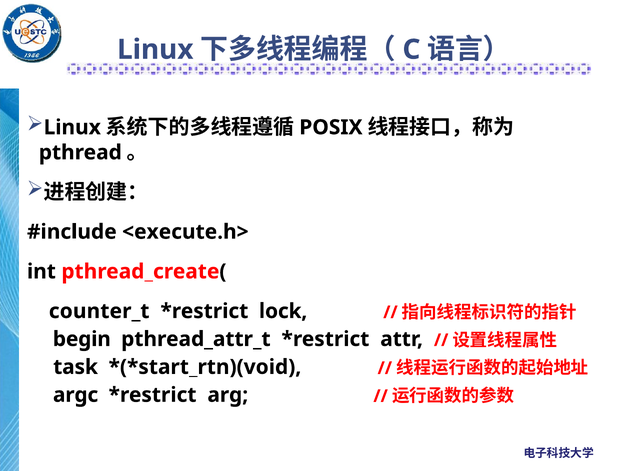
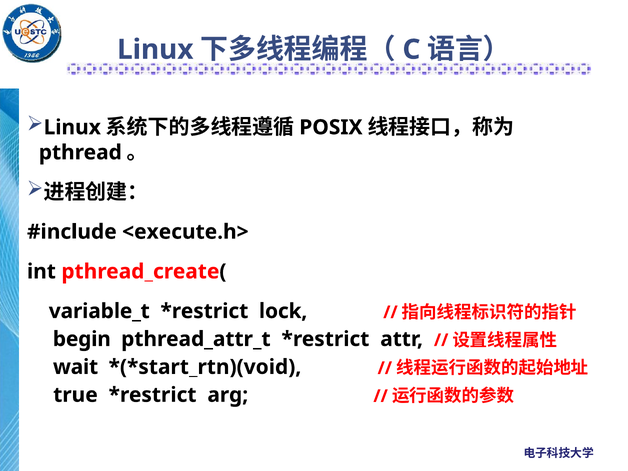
counter_t: counter_t -> variable_t (99, 311)
task: task -> wait (76, 367)
argc: argc -> true (75, 395)
